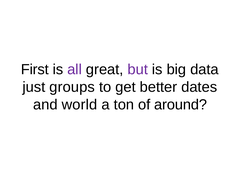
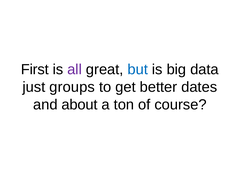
but colour: purple -> blue (138, 69)
world: world -> about (80, 105)
around: around -> course (181, 105)
